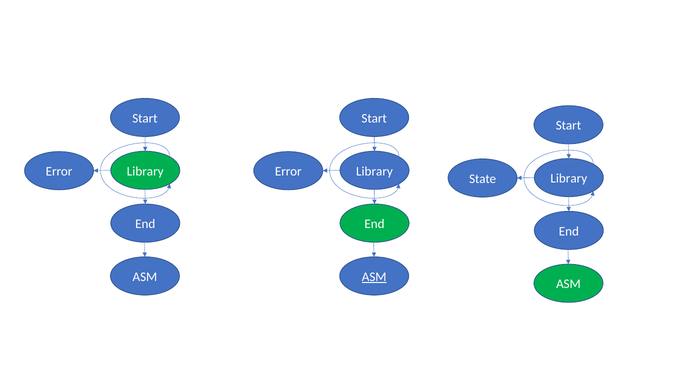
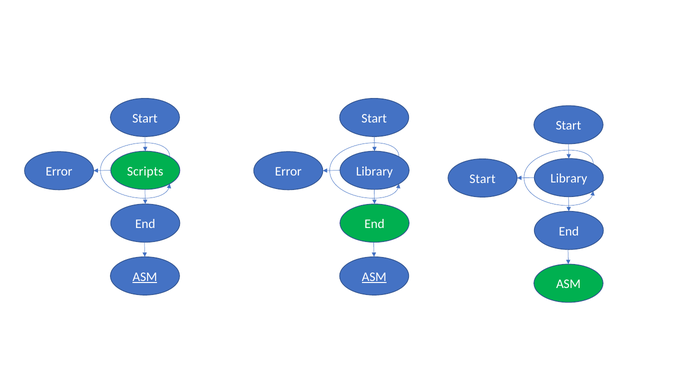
Library: Library -> Scripts (145, 171)
State: State -> Start (483, 179)
ASM underline: none -> present (145, 277)
